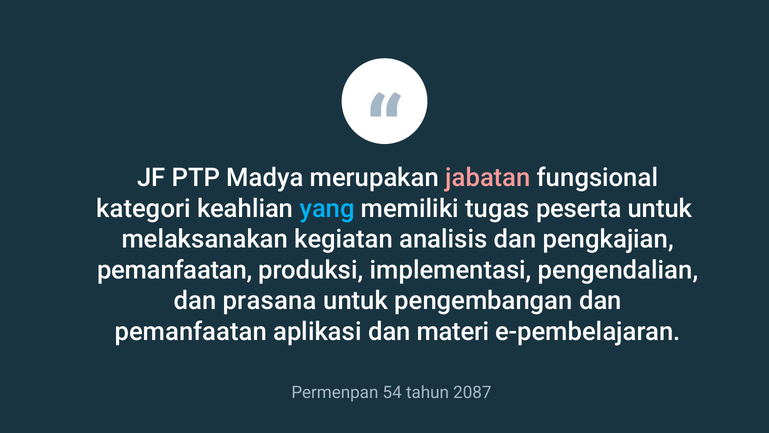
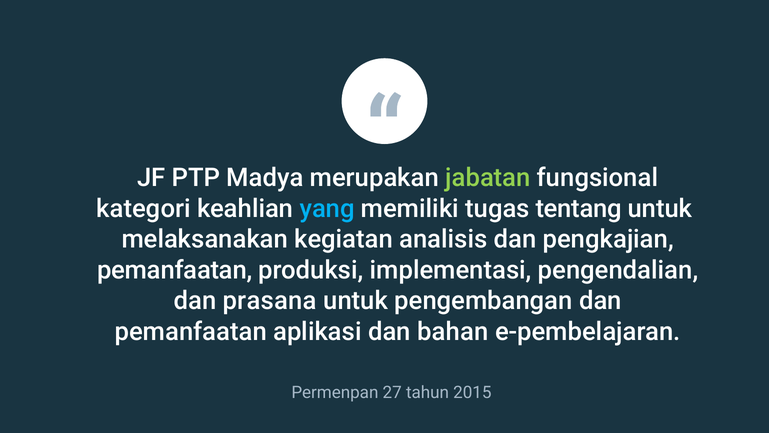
jabatan colour: pink -> light green (488, 178)
peserta: peserta -> tentang (579, 208)
materi: materi -> bahan (453, 331)
54: 54 -> 27 (392, 392)
2087: 2087 -> 2015 (472, 392)
